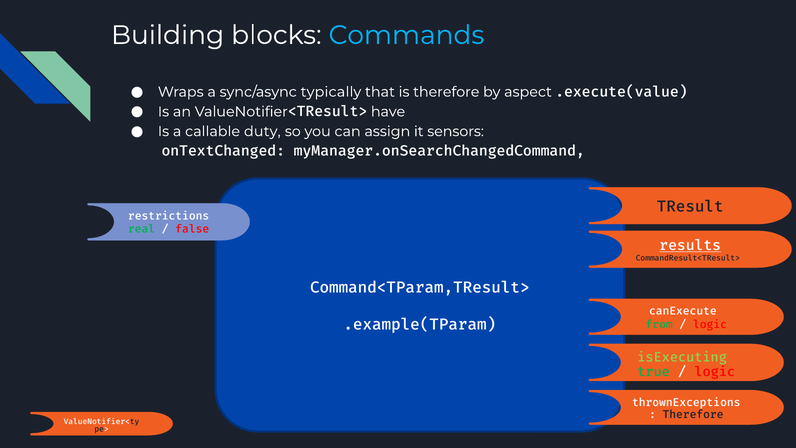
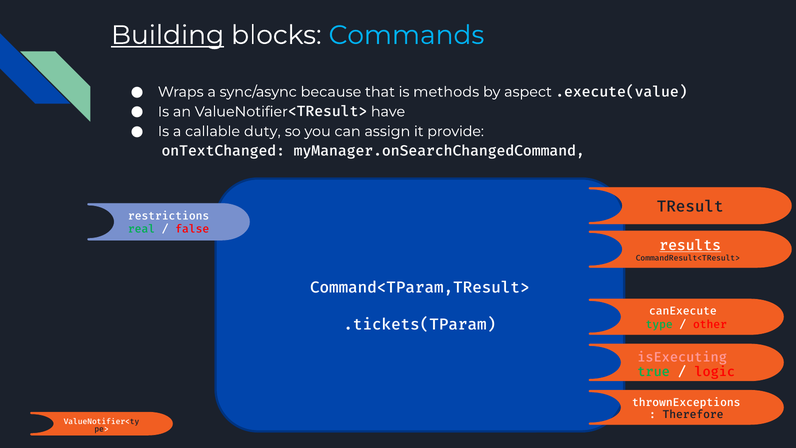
Building underline: none -> present (168, 35)
typically: typically -> because (331, 92)
is therefore: therefore -> methods (446, 92)
sensors: sensors -> provide (456, 131)
.example(TParam: .example(TParam -> .tickets(TParam (420, 324)
from: from -> type (659, 324)
logic: logic -> other (710, 324)
isExecuting colour: light green -> pink (682, 357)
